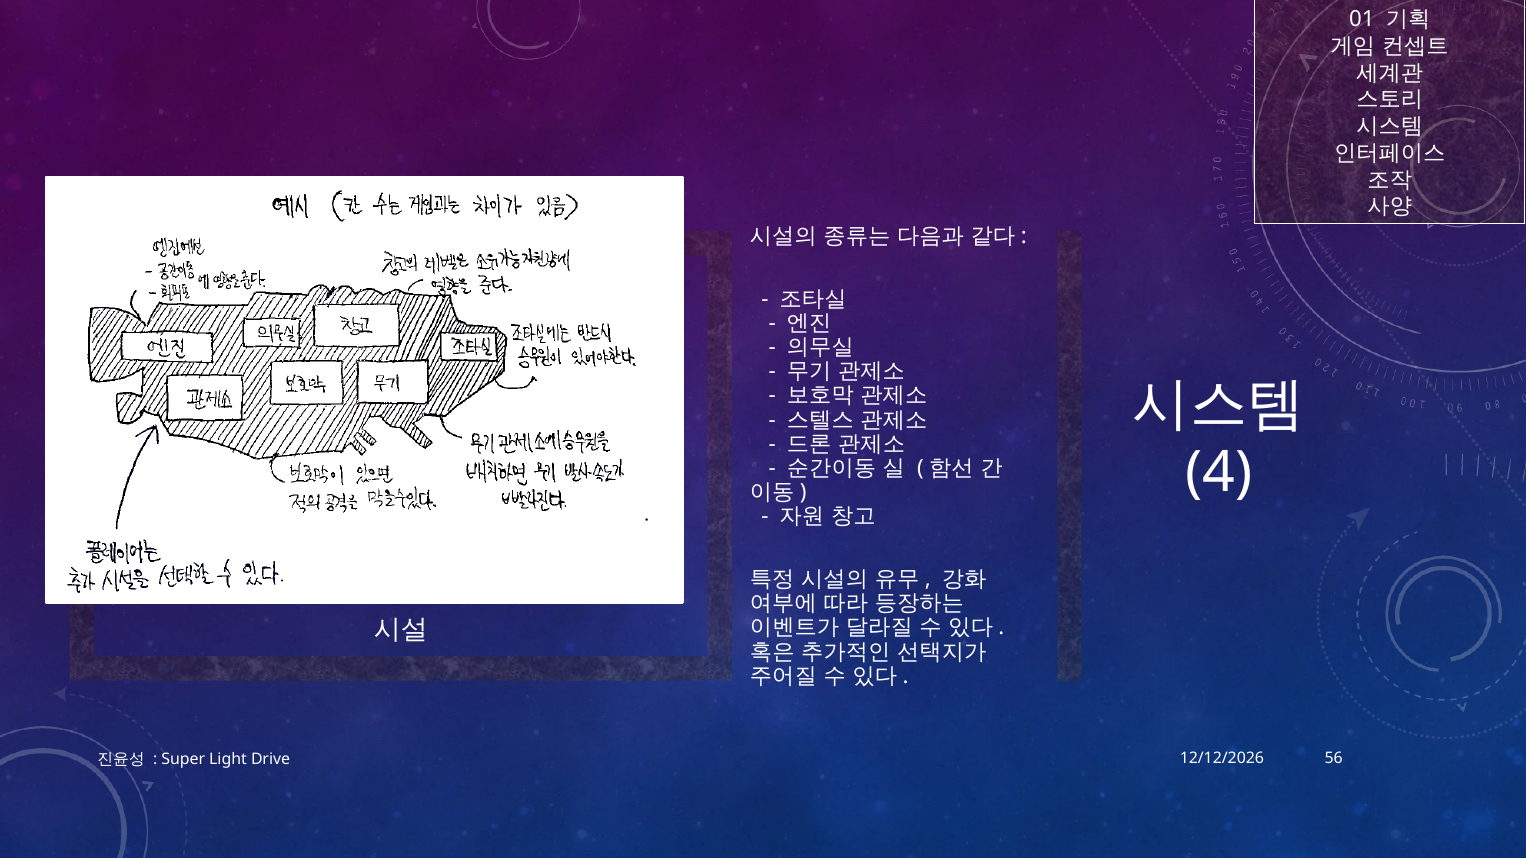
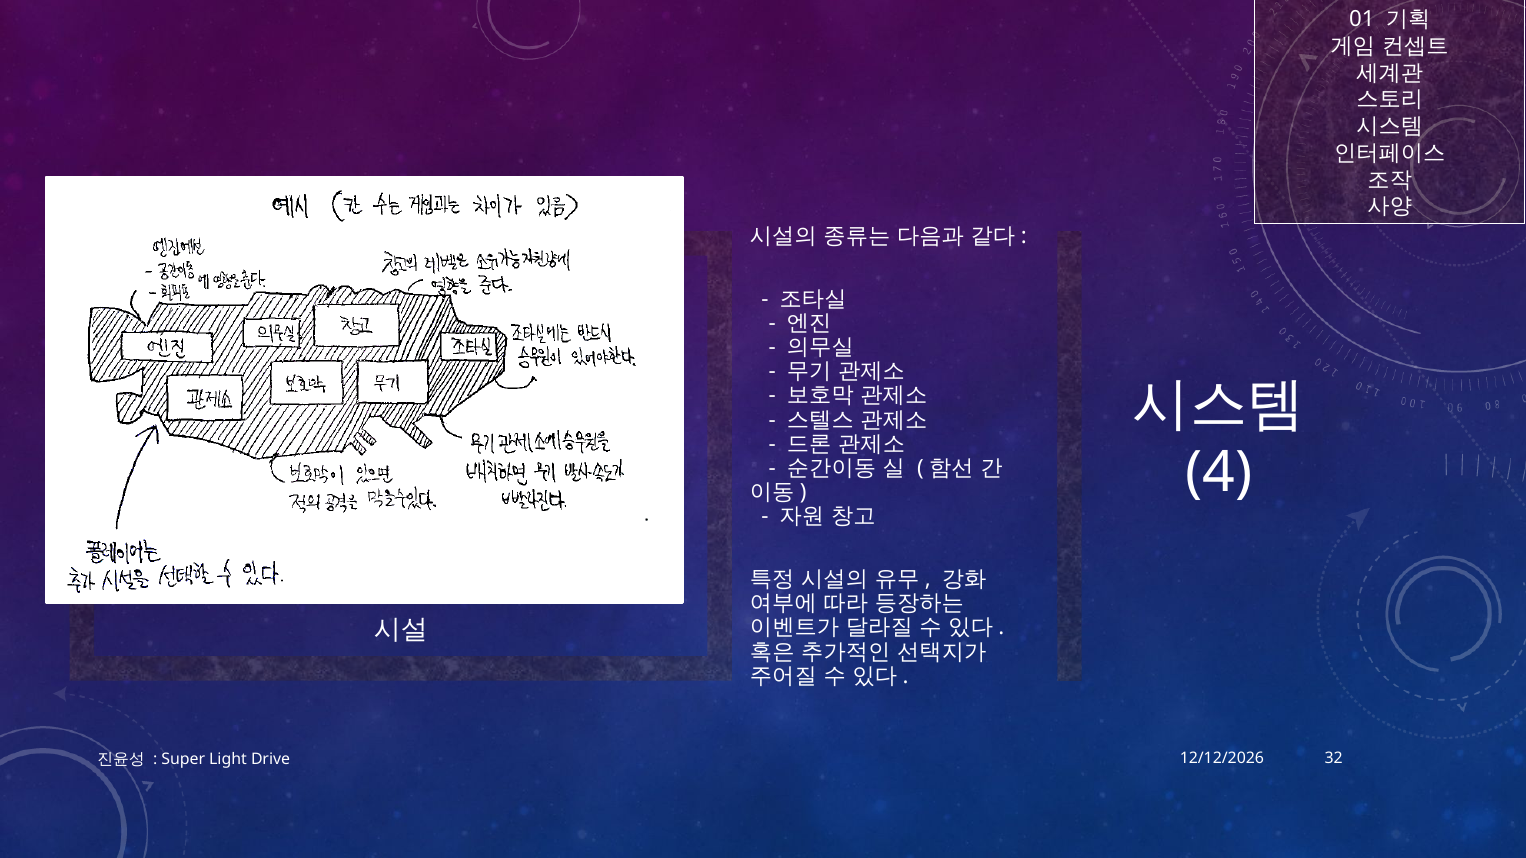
56: 56 -> 32 (1334, 758)
